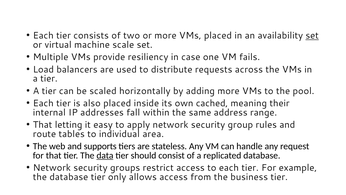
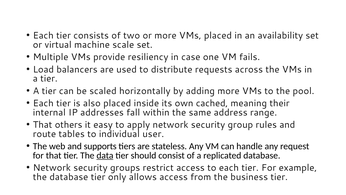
set underline: present -> none (312, 36)
letting: letting -> others (69, 125)
area: area -> user (153, 134)
